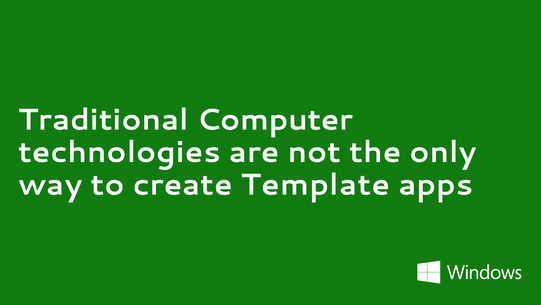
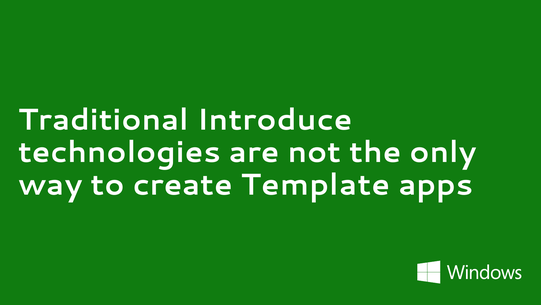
Computer: Computer -> Introduce (275, 120)
